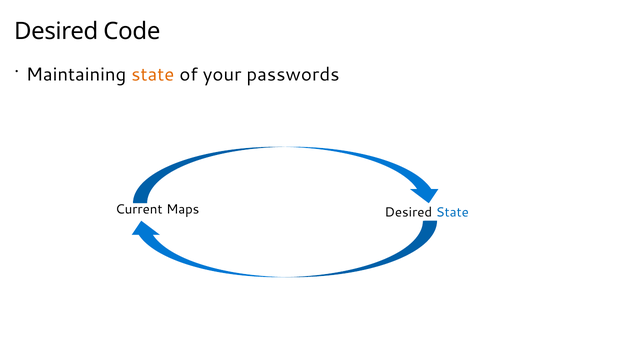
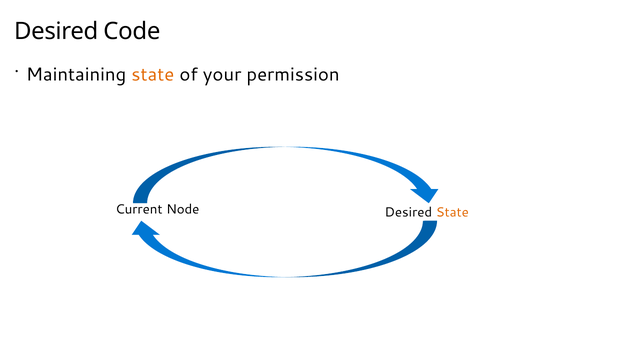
passwords: passwords -> permission (293, 75)
Maps: Maps -> Node (183, 209)
State colour: blue -> orange (452, 212)
